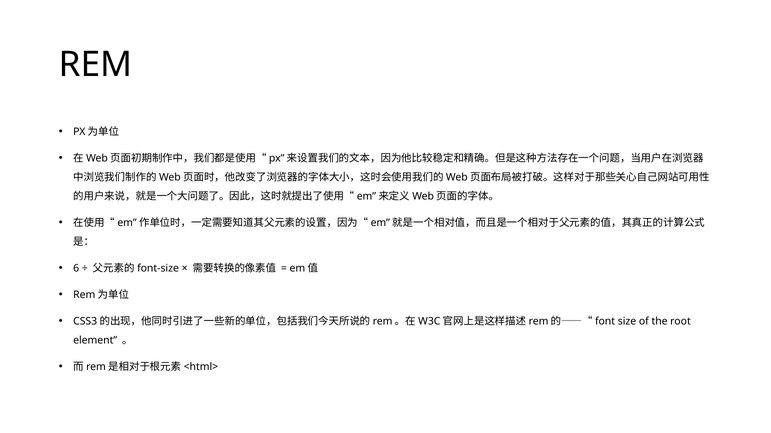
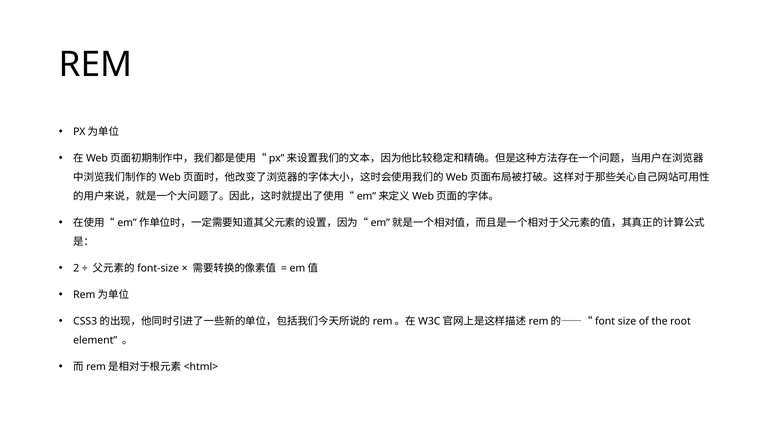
6: 6 -> 2 (76, 269)
